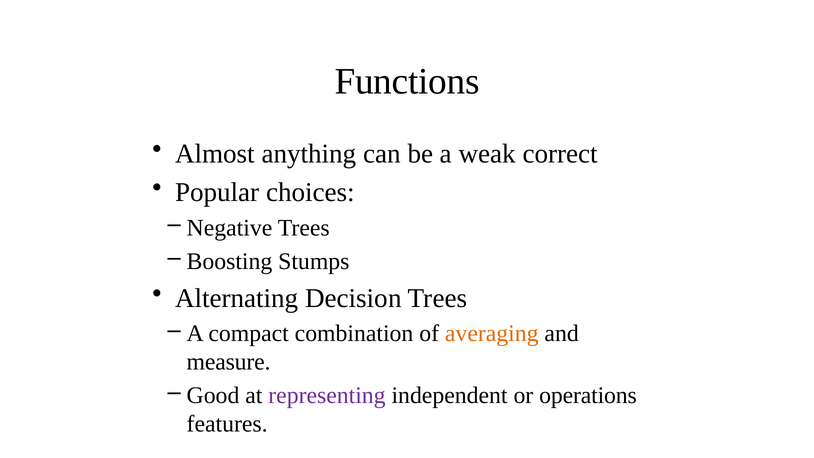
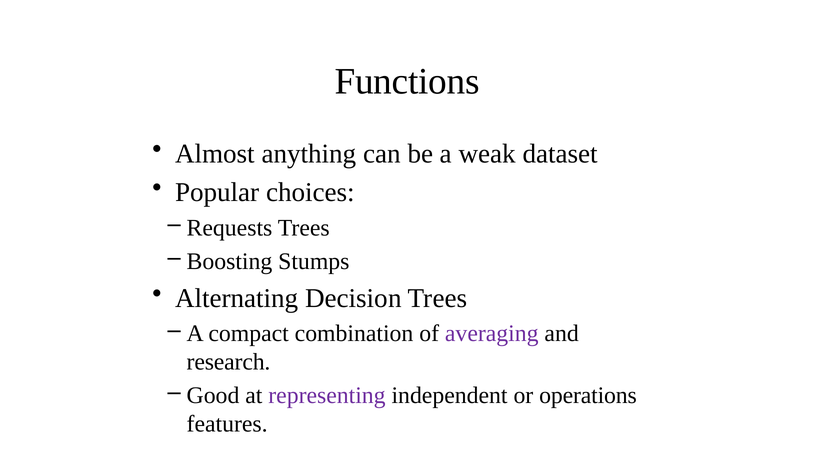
correct: correct -> dataset (560, 154)
Negative: Negative -> Requests (229, 228)
averaging colour: orange -> purple (492, 333)
measure: measure -> research (229, 362)
